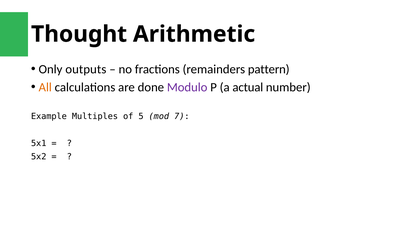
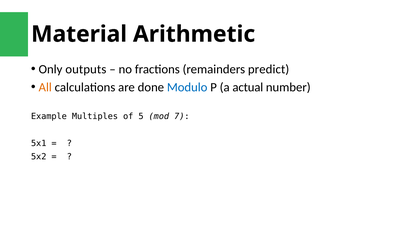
Thought: Thought -> Material (79, 34)
pattern: pattern -> predict (269, 69)
Modulo colour: purple -> blue (187, 87)
